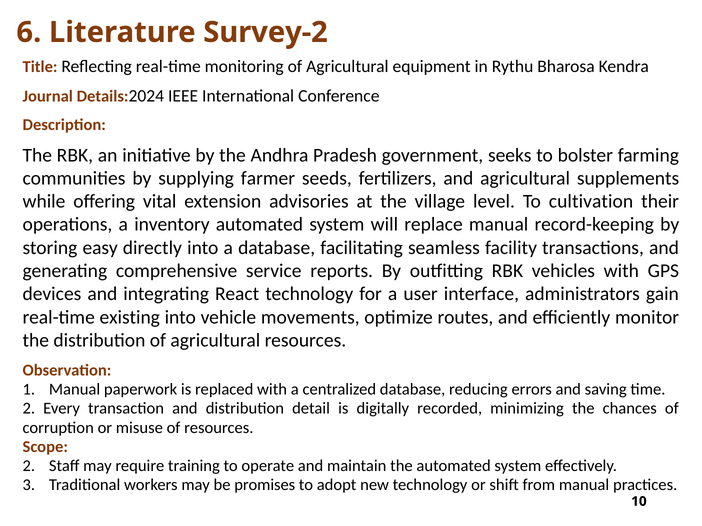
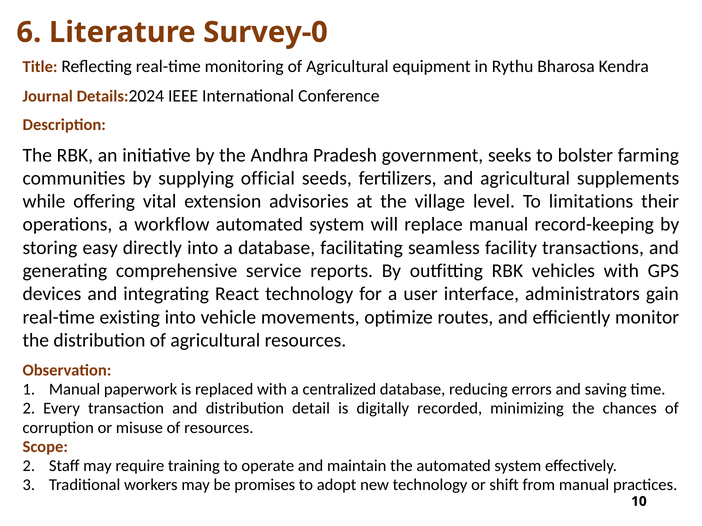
Survey-2: Survey-2 -> Survey-0 (266, 32)
farmer: farmer -> official (268, 178)
cultivation: cultivation -> limitations (591, 202)
inventory: inventory -> workflow (172, 225)
